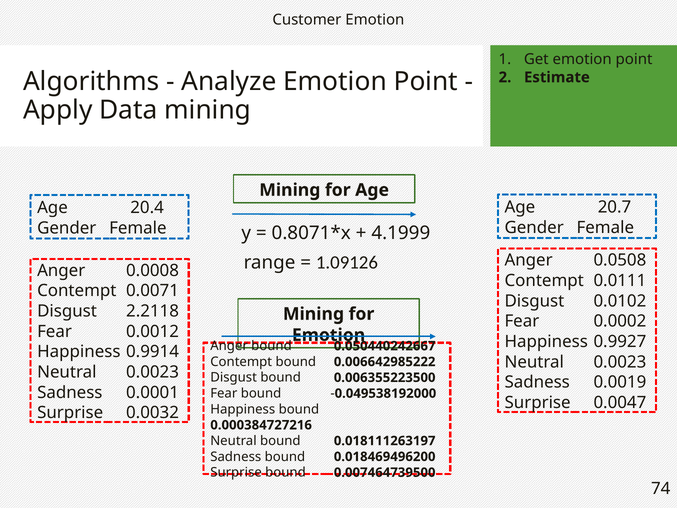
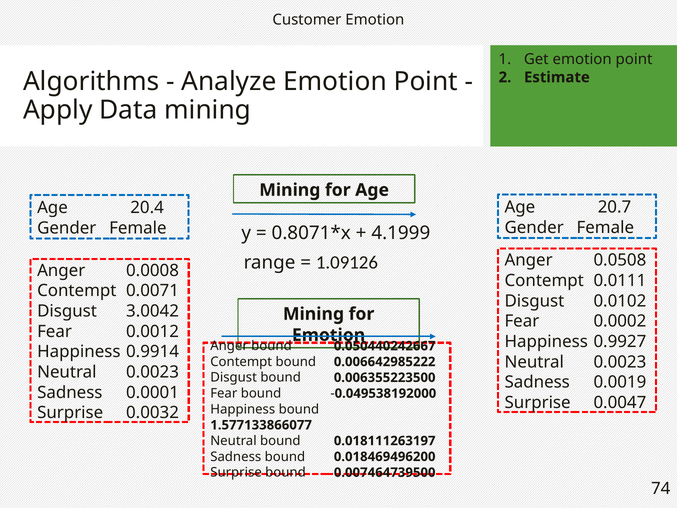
2.2118: 2.2118 -> 3.0042 (153, 311)
0.000384727216: 0.000384727216 -> 1.577133866077 (261, 425)
